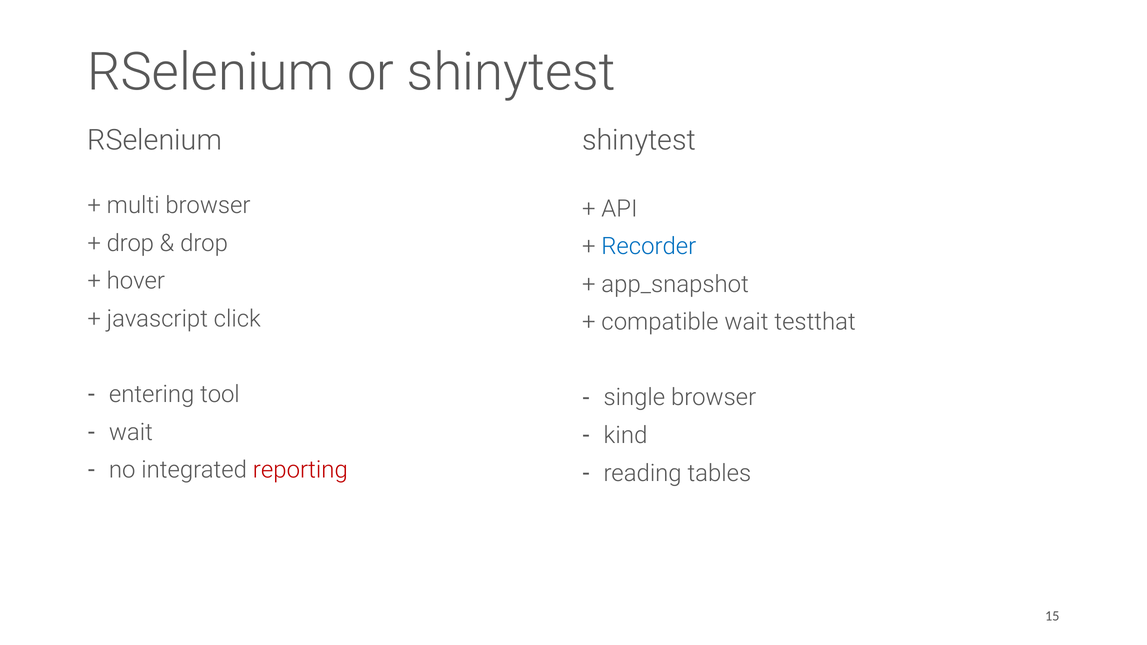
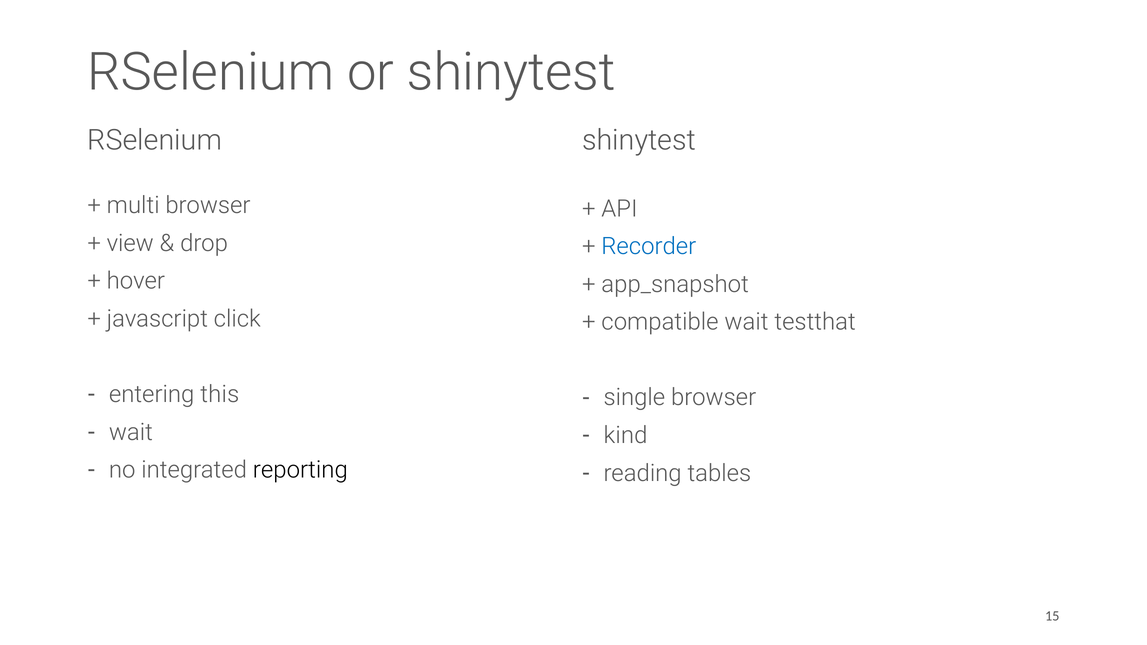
drop: drop -> view (130, 243)
tool: tool -> this (220, 395)
reporting colour: red -> black (300, 470)
